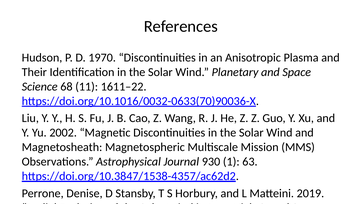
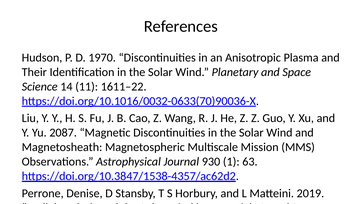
68: 68 -> 14 (66, 86)
2002: 2002 -> 2087 (63, 132)
